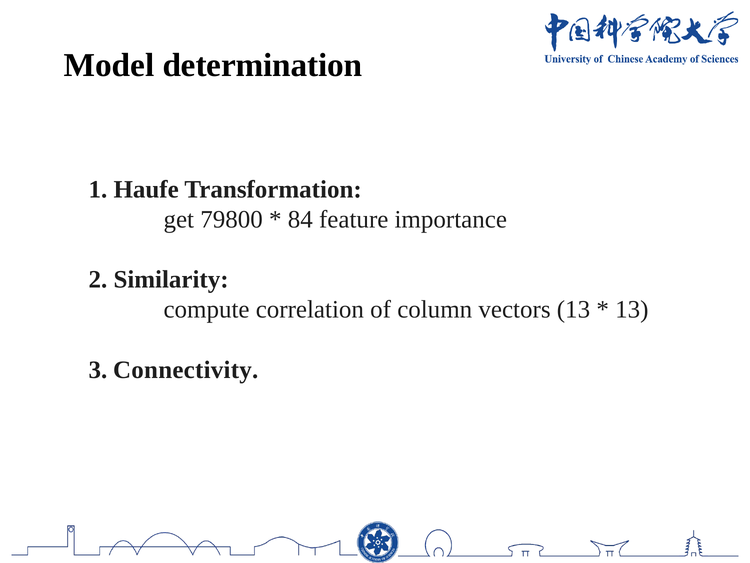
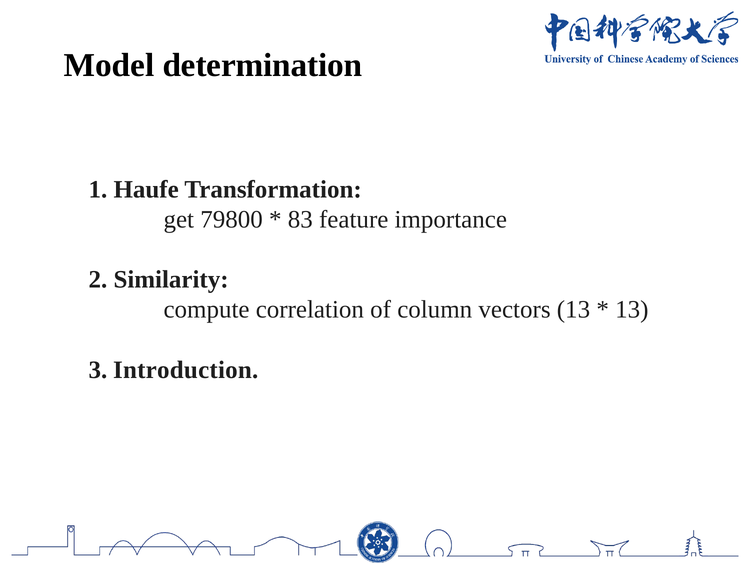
84: 84 -> 83 (300, 219)
Connectivity: Connectivity -> Introduction (186, 369)
